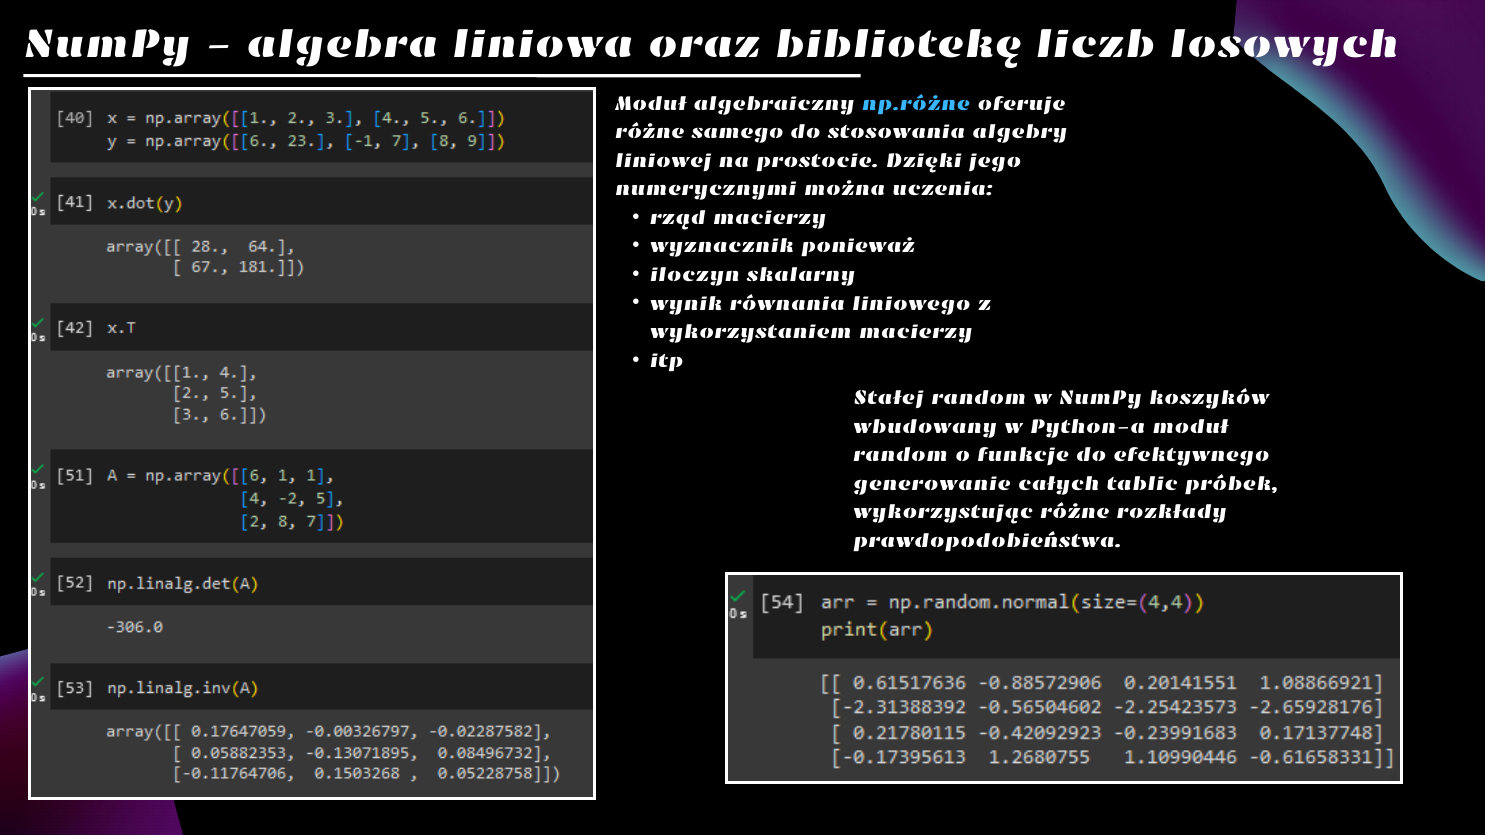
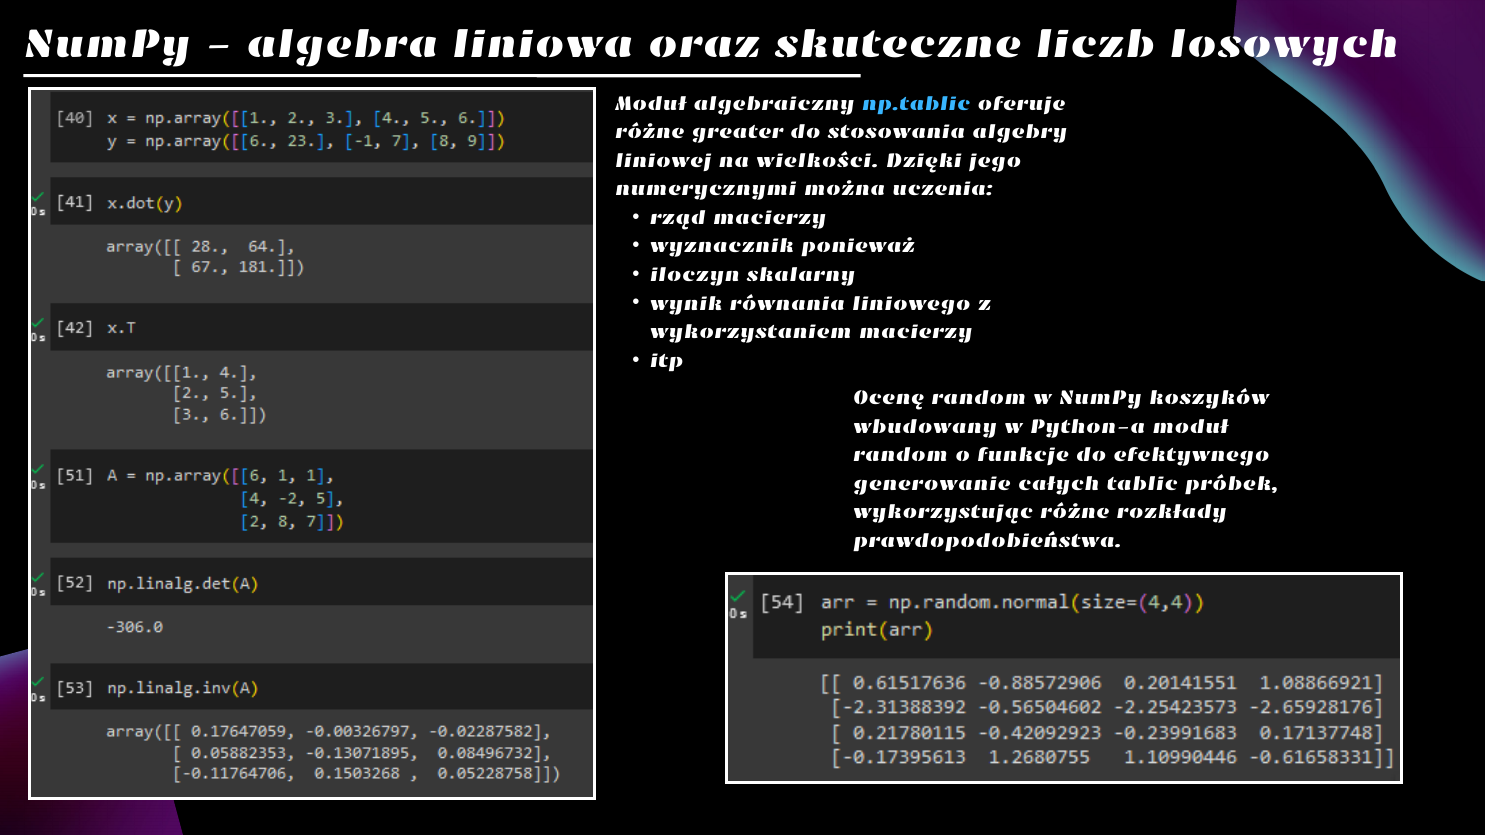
bibliotekę: bibliotekę -> skuteczne (898, 44)
np.różne: np.różne -> np.tablic (916, 103)
samego: samego -> greater (738, 132)
prostocie: prostocie -> wielkości (817, 161)
Stałej: Stałej -> Ocenę (889, 398)
